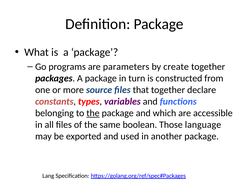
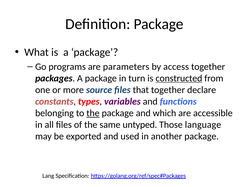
create: create -> access (176, 67)
constructed underline: none -> present (179, 78)
boolean: boolean -> untyped (140, 125)
